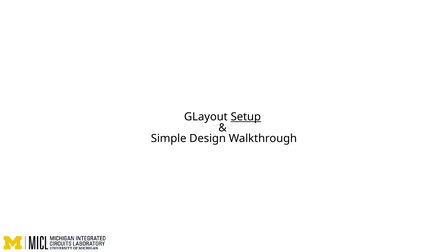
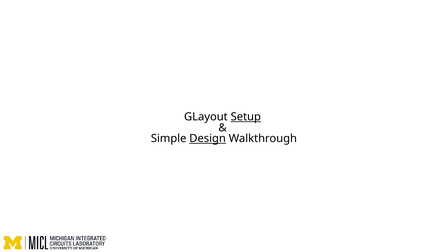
Design underline: none -> present (208, 138)
